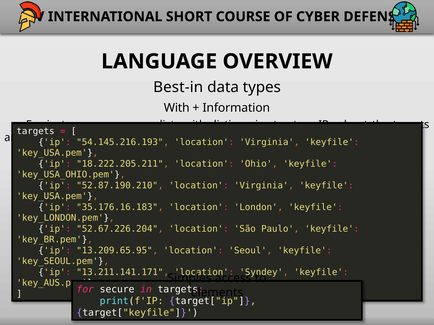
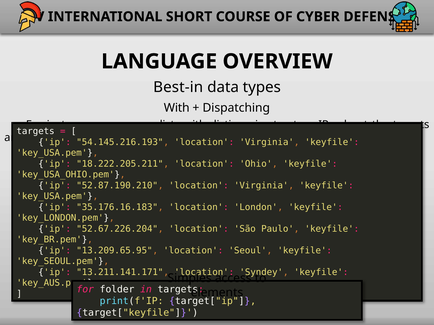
Information: Information -> Dispatching (236, 108)
secure: secure -> folder (117, 290)
